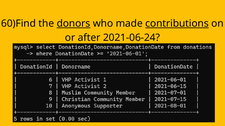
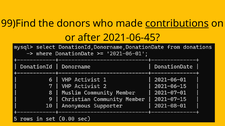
60)Find: 60)Find -> 99)Find (18, 24)
donors underline: present -> none (73, 24)
2021-06-24: 2021-06-24 -> 2021-06-45 (131, 38)
